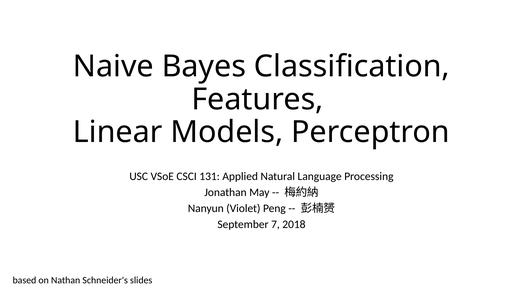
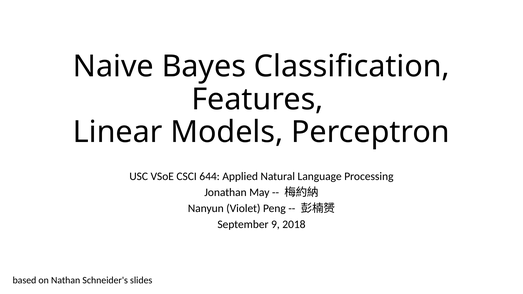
131: 131 -> 644 (210, 177)
7: 7 -> 9 (275, 225)
